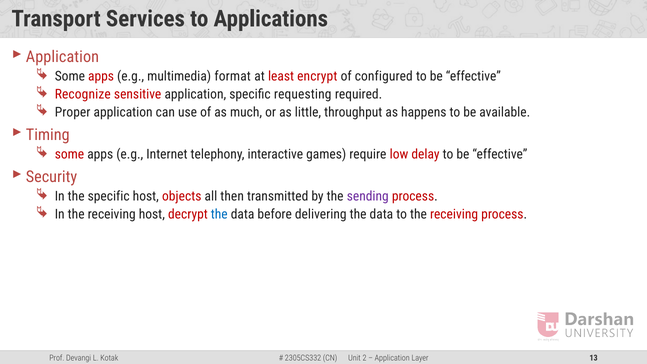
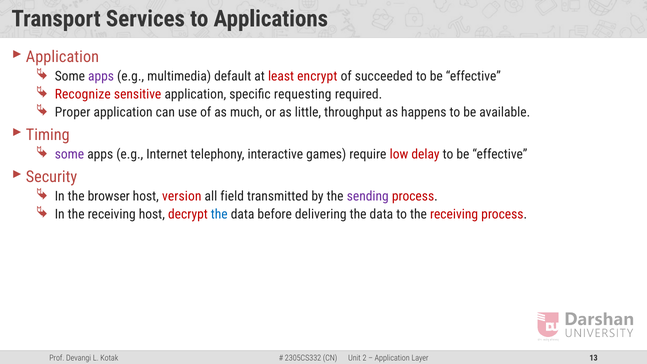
apps colour: red -> purple (101, 76)
format: format -> default (233, 76)
configured: configured -> succeeded (384, 76)
some colour: red -> purple (69, 154)
the specific: specific -> browser (109, 196)
objects: objects -> version (182, 196)
then: then -> field (232, 196)
